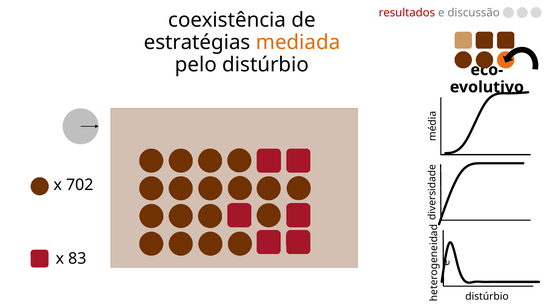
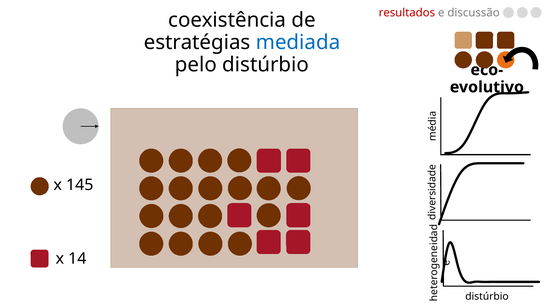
mediada colour: orange -> blue (298, 42)
702: 702 -> 145 (80, 185)
83: 83 -> 14 (77, 259)
